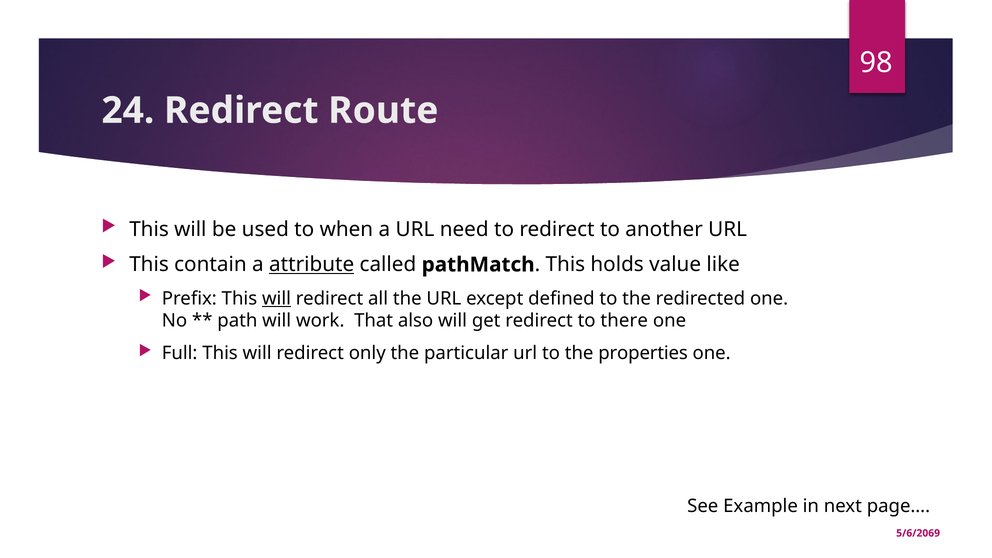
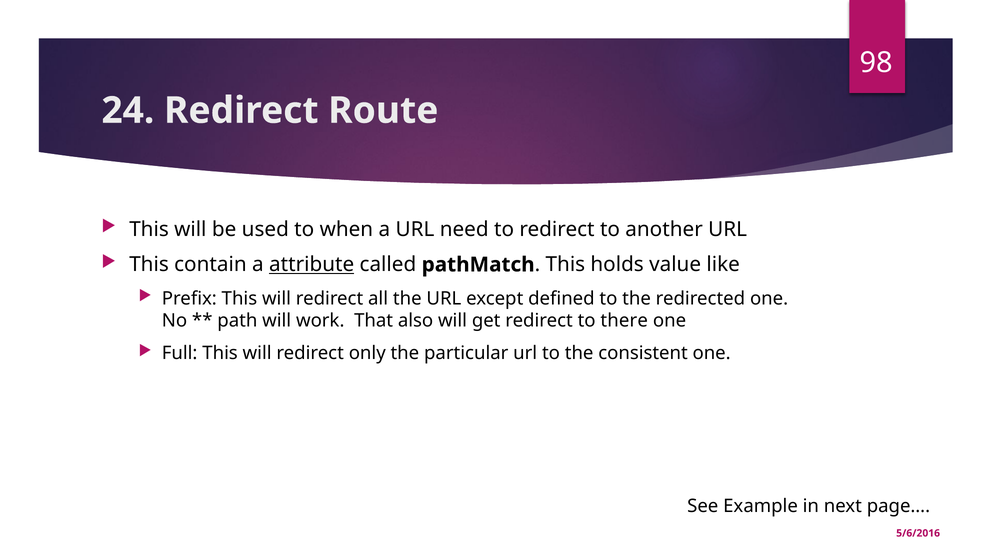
will underline: present -> none (276, 298)
properties: properties -> consistent (643, 353)
5/6/2069: 5/6/2069 -> 5/6/2016 (918, 533)
